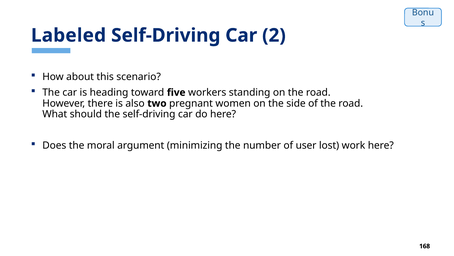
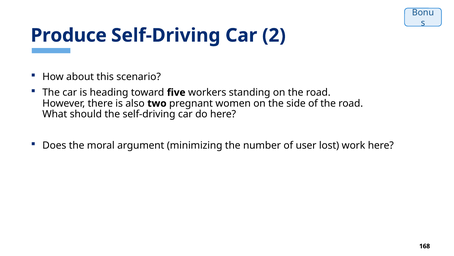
Labeled: Labeled -> Produce (69, 35)
